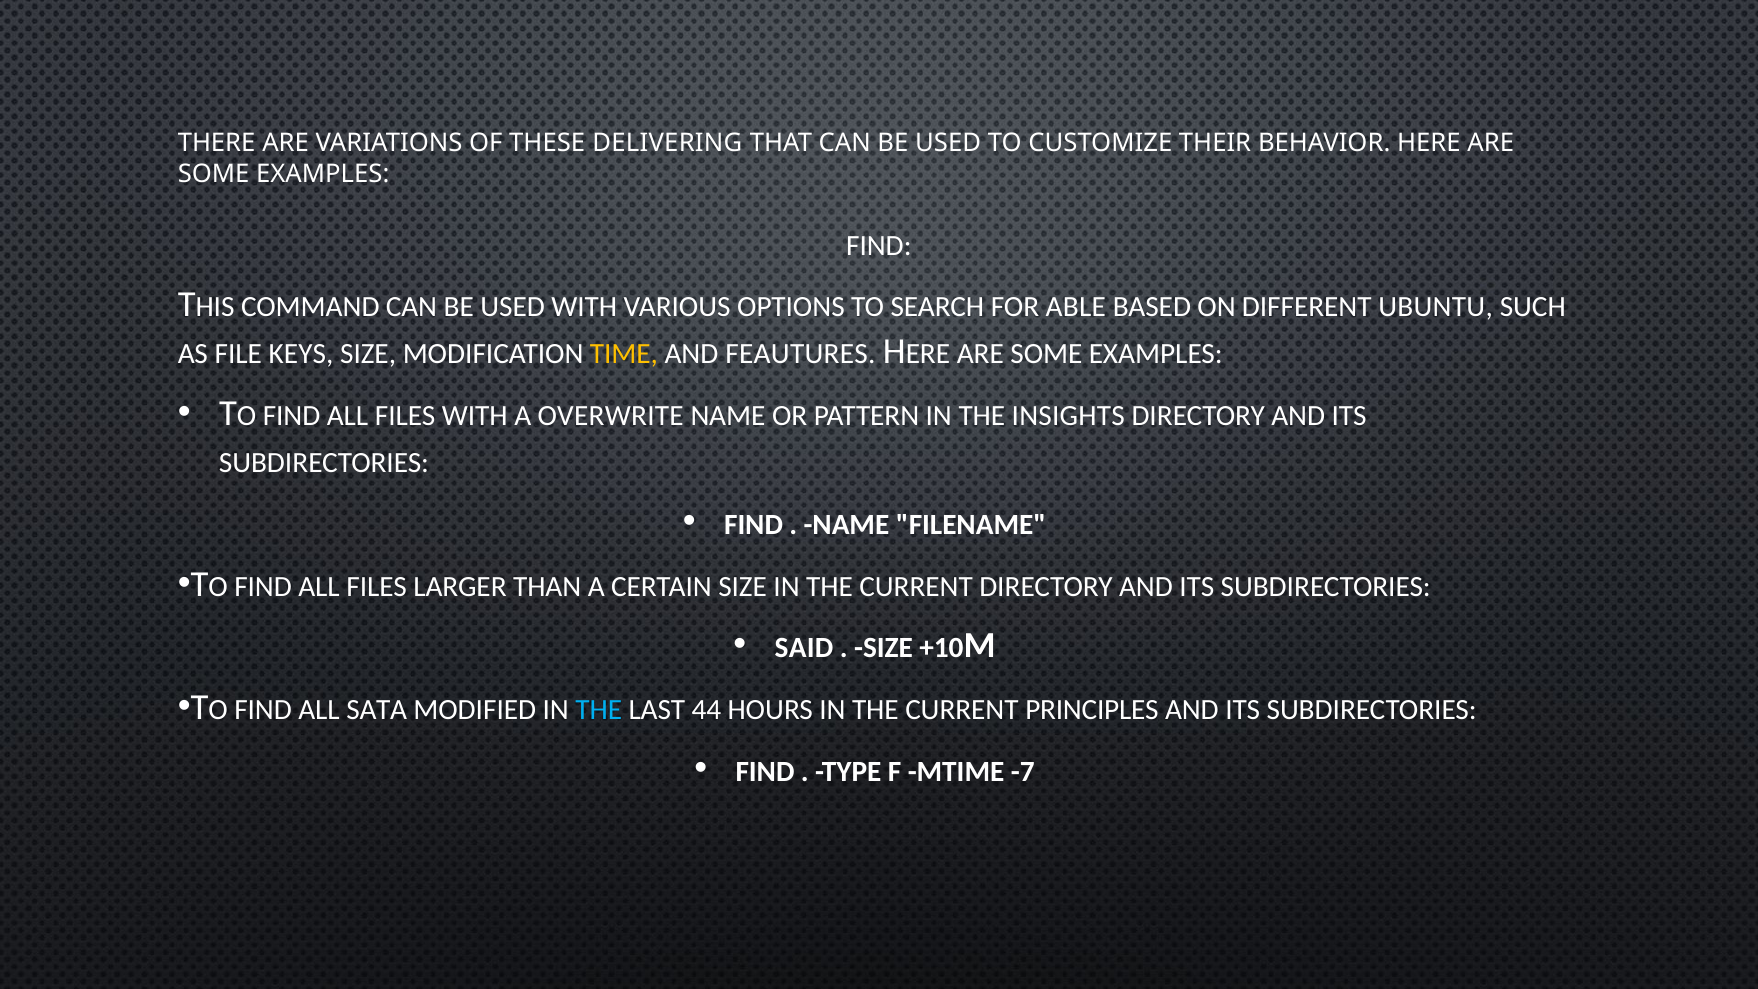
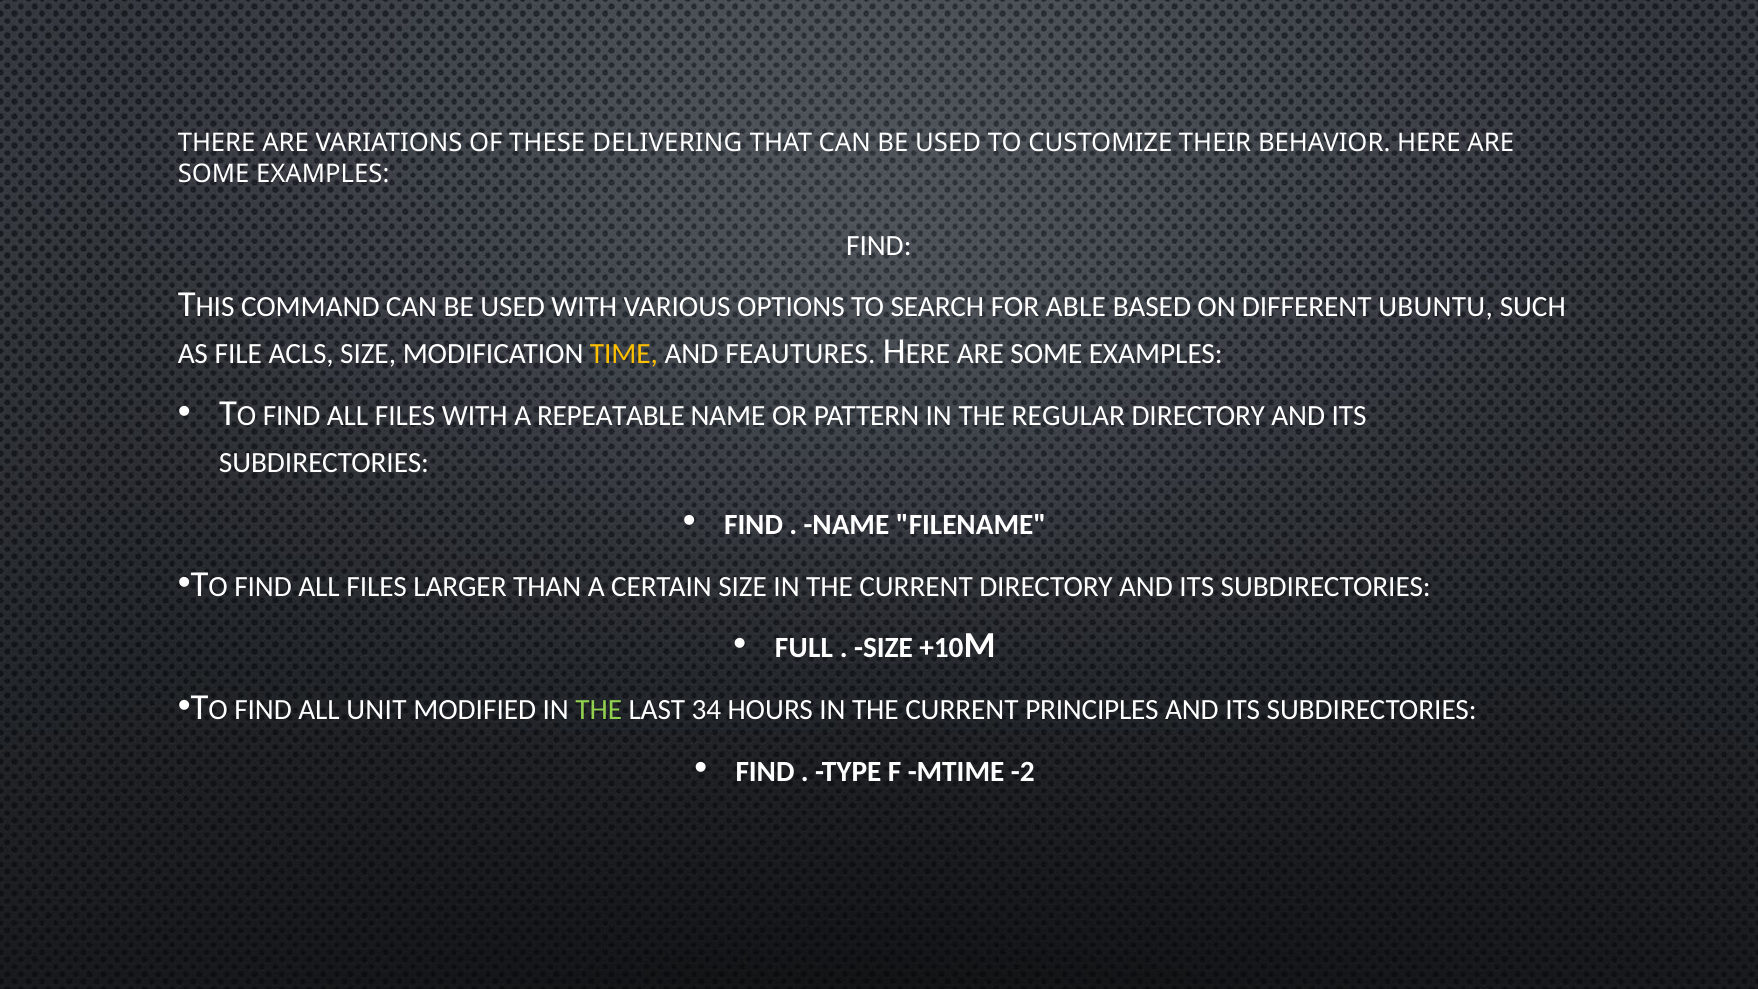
KEYS: KEYS -> ACLS (301, 354)
OVERWRITE: OVERWRITE -> REPEATABLE (611, 416)
INSIGHTS: INSIGHTS -> REGULAR (1068, 416)
SAID: SAID -> FULL (804, 648)
SATA: SATA -> UNIT (376, 710)
THE colour: light blue -> light green (599, 710)
44: 44 -> 34 (706, 710)
-7: -7 -> -2 (1023, 772)
